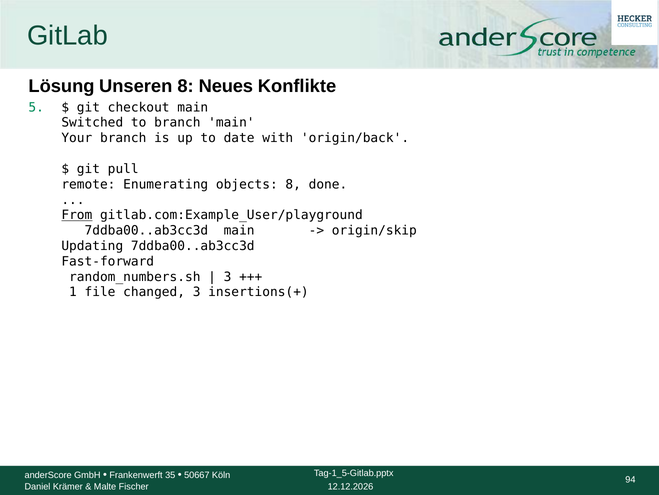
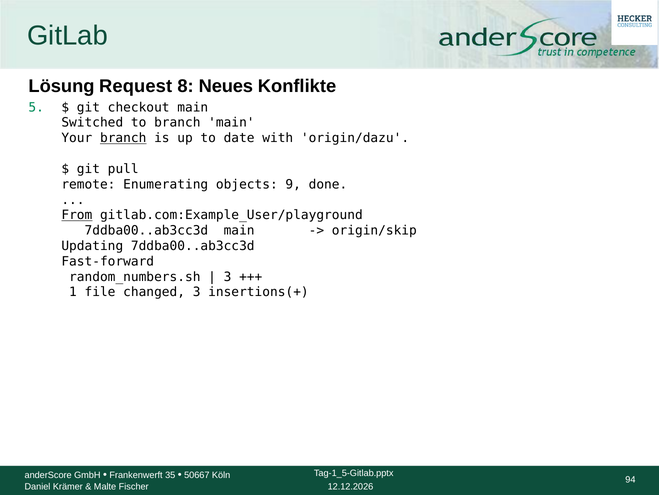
Unseren: Unseren -> Request (136, 86)
branch underline: none -> present (123, 138)
origin/back: origin/back -> origin/dazu (355, 138)
objects 8: 8 -> 9 (293, 184)
